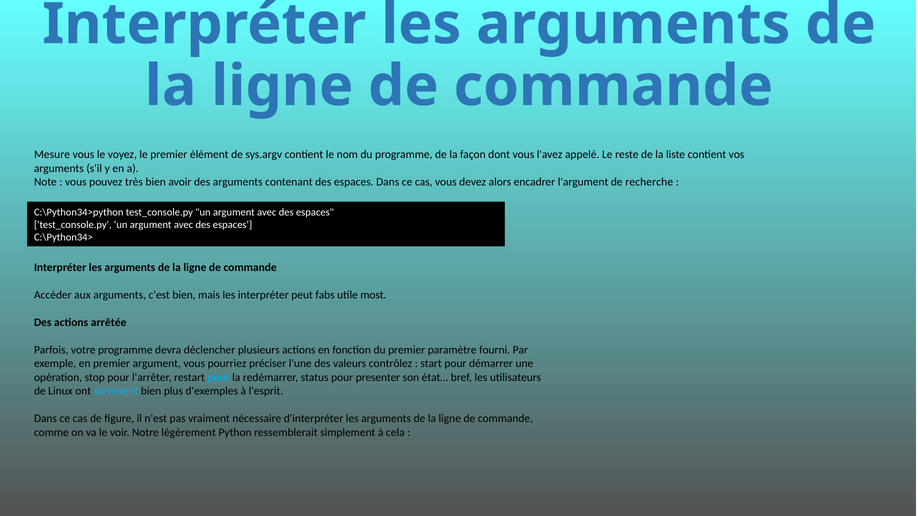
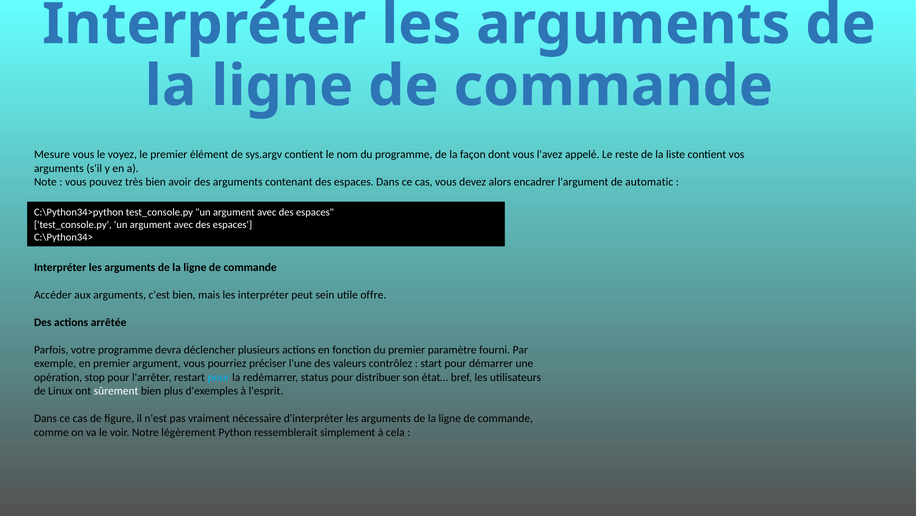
recherche: recherche -> automatic (649, 182)
fabs: fabs -> sein (325, 295)
most: most -> offre (373, 295)
presenter: presenter -> distribuer (378, 378)
sûrement colour: light blue -> white (116, 391)
